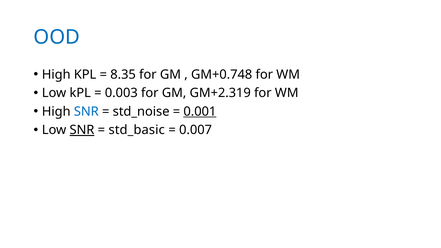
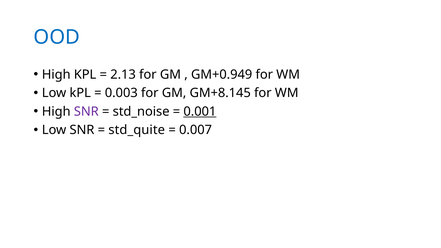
8.35: 8.35 -> 2.13 (123, 75)
GM+0.748: GM+0.748 -> GM+0.949 (222, 75)
GM+2.319: GM+2.319 -> GM+8.145 (220, 93)
SNR colour: blue -> purple (86, 112)
SNR underline: present -> none (82, 130)
std_basic: std_basic -> std_quite (137, 130)
